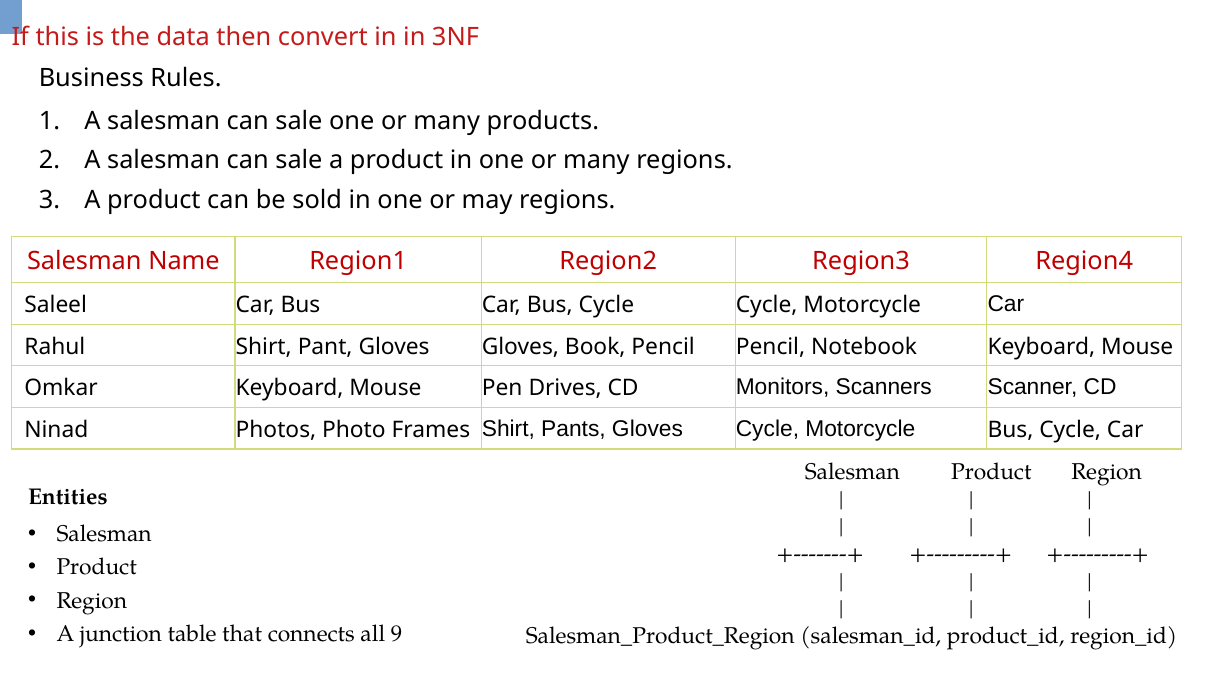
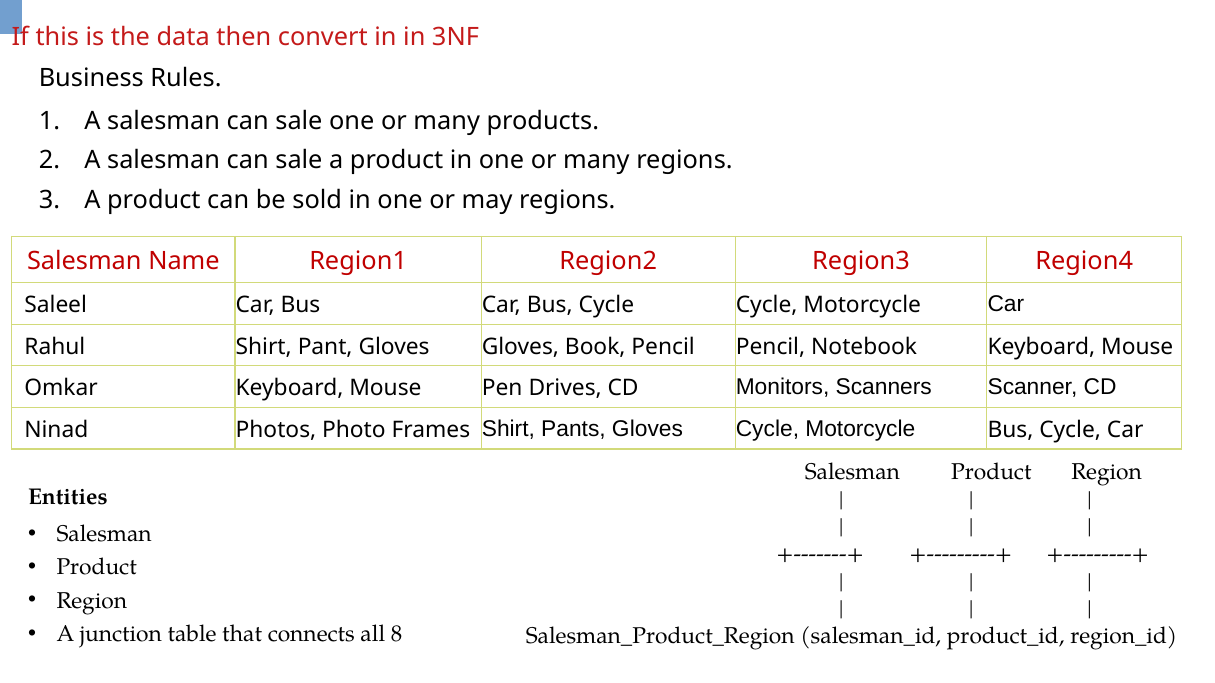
9: 9 -> 8 (397, 634)
